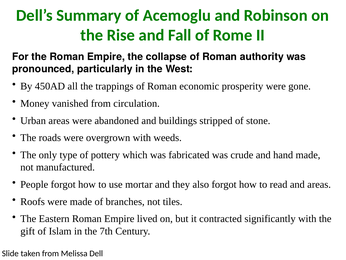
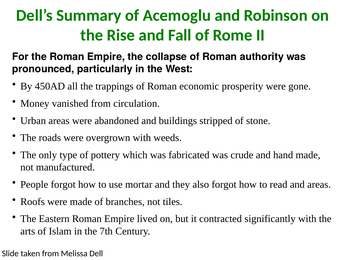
gift: gift -> arts (28, 231)
